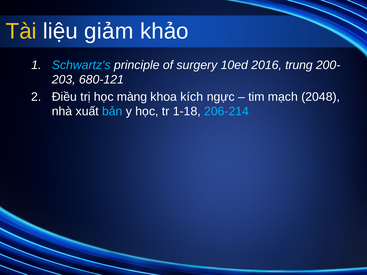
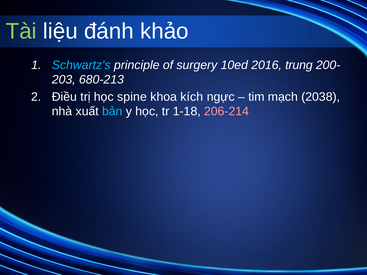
Tài colour: yellow -> light green (21, 31)
giảm: giảm -> đánh (109, 31)
680-121: 680-121 -> 680-213 (101, 80)
màng: màng -> spine (132, 97)
2048: 2048 -> 2038 (321, 97)
206-214 colour: light blue -> pink (227, 112)
